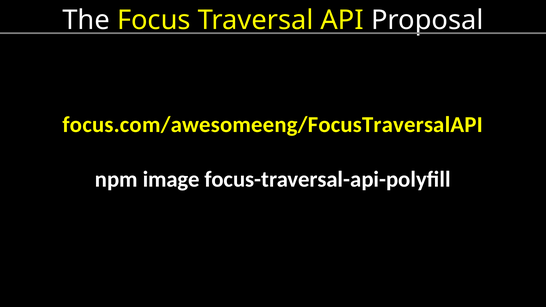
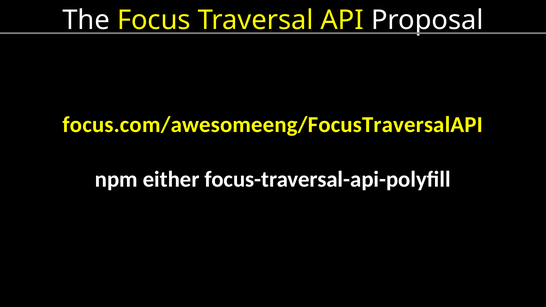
image: image -> either (171, 179)
